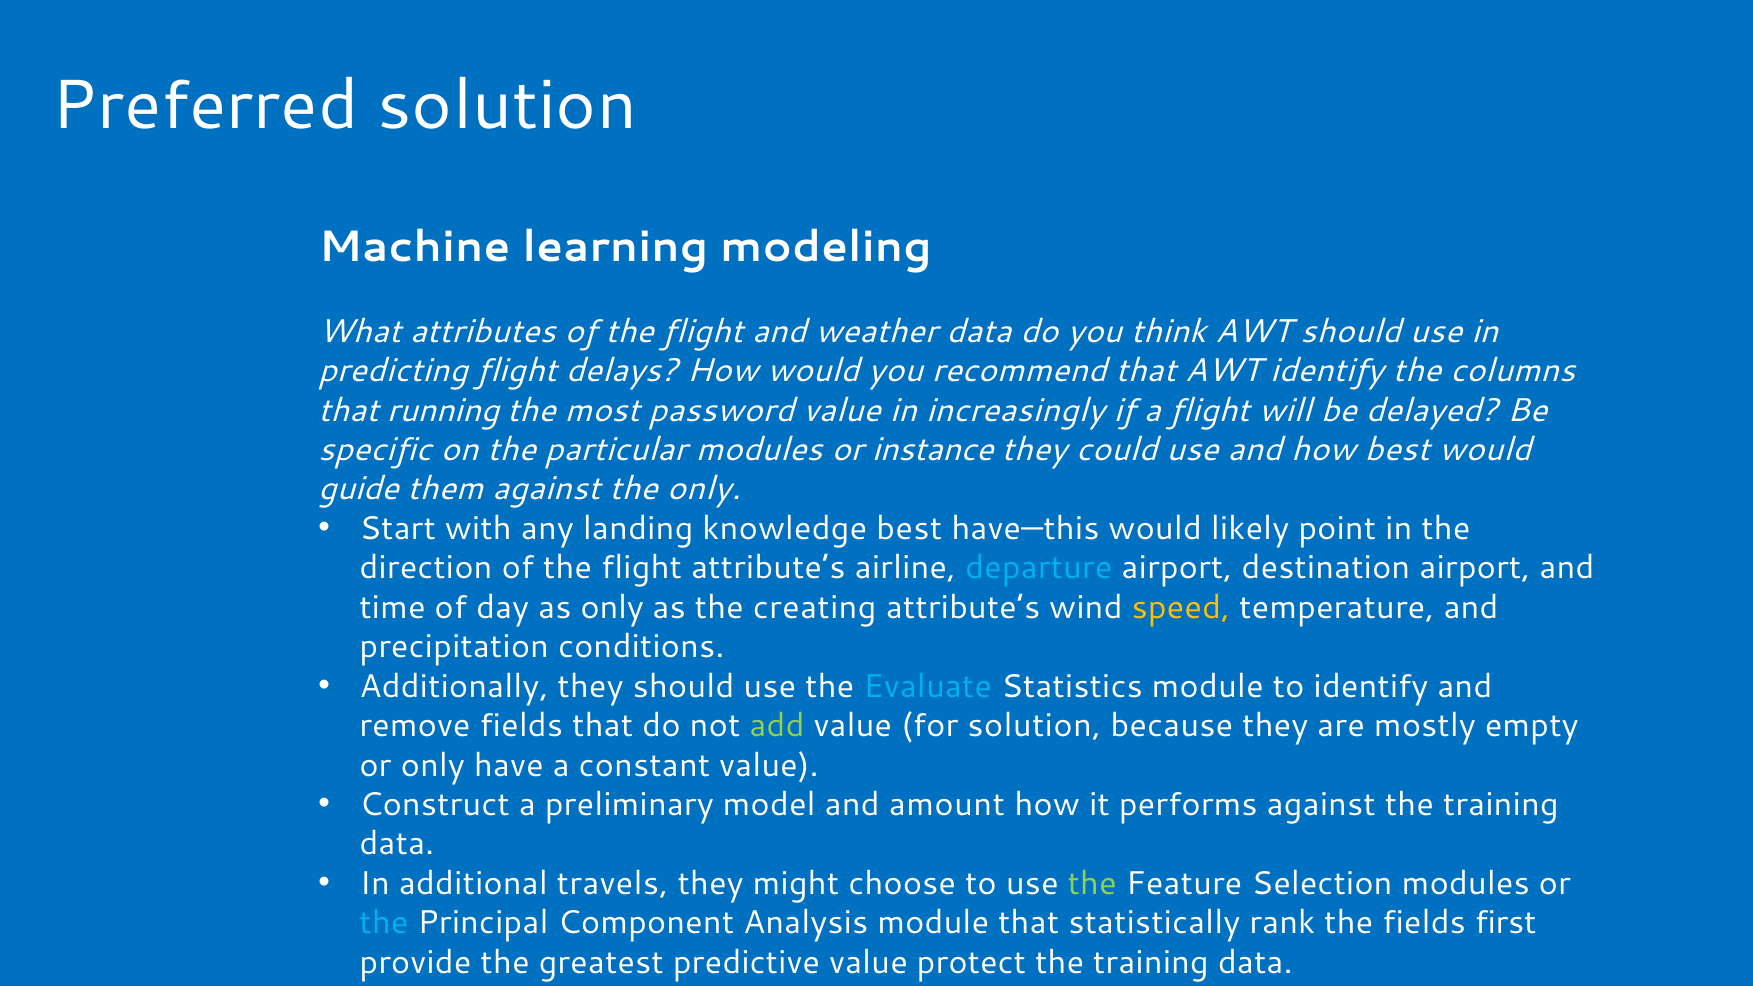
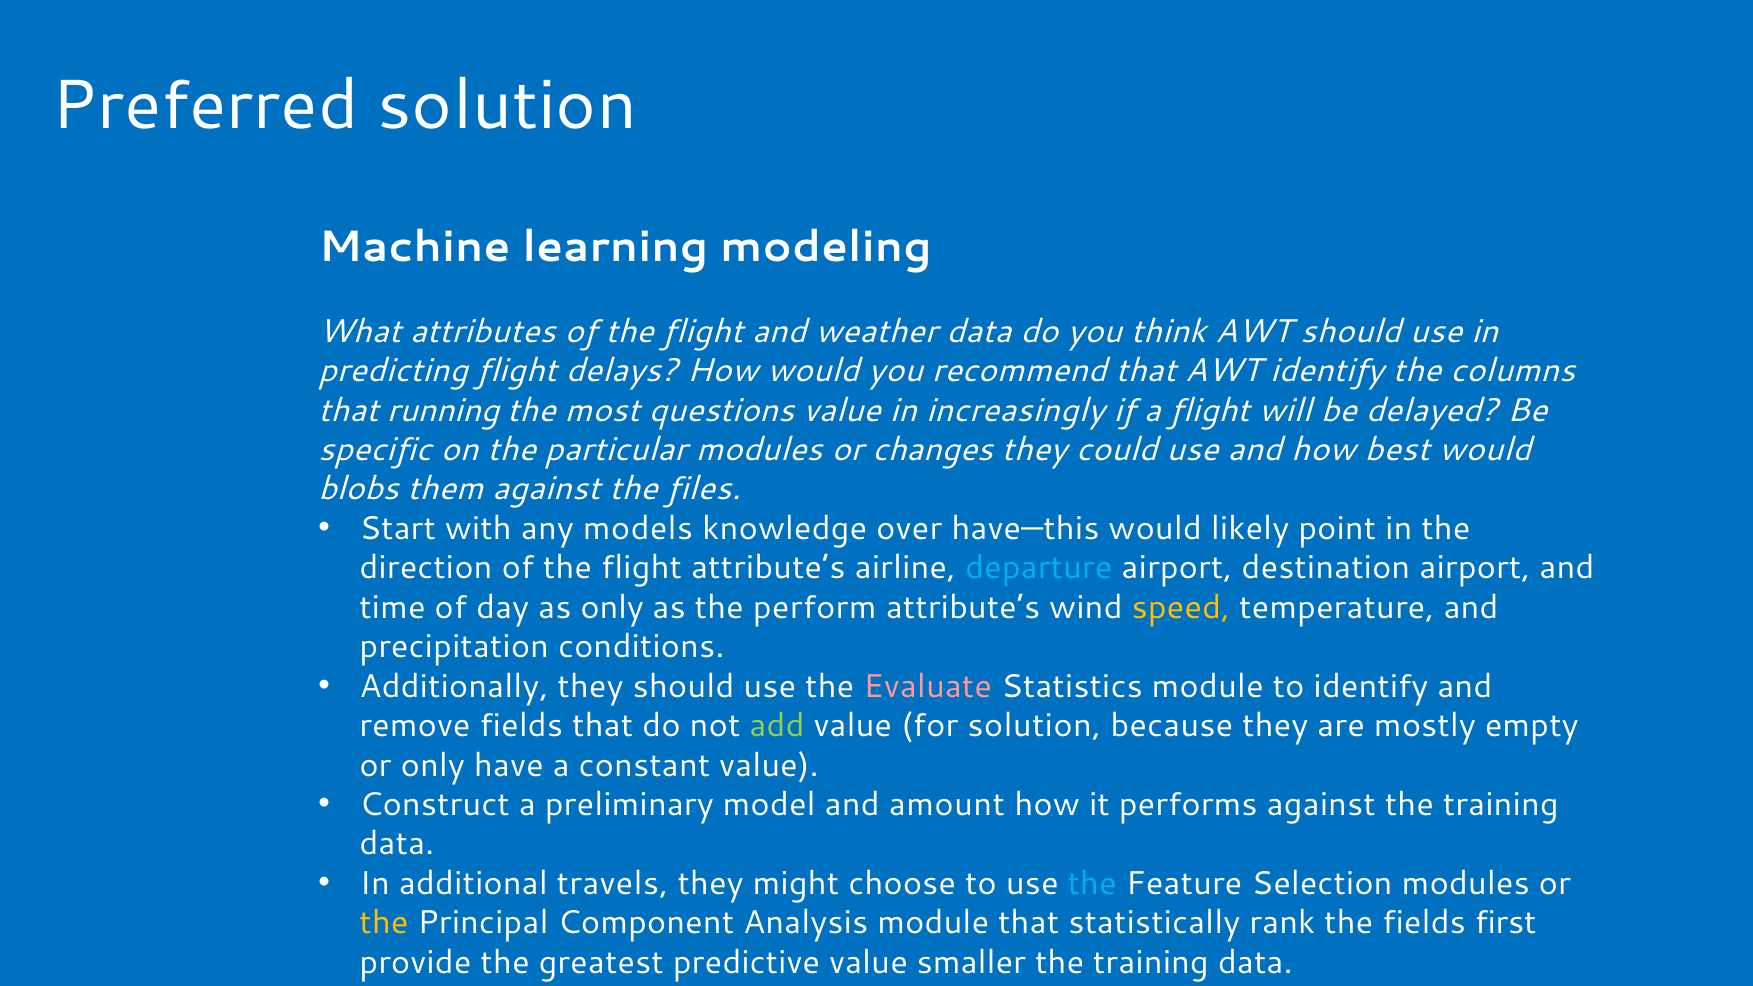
password: password -> questions (721, 410)
instance: instance -> changes (933, 450)
guide: guide -> blobs (359, 489)
the only: only -> files (704, 489)
landing: landing -> models (638, 529)
knowledge best: best -> over (909, 529)
creating: creating -> perform (815, 607)
Evaluate colour: light blue -> pink (928, 686)
the colour: light green -> light blue (1092, 884)
the colour: light blue -> yellow (384, 923)
protect: protect -> smaller (971, 962)
